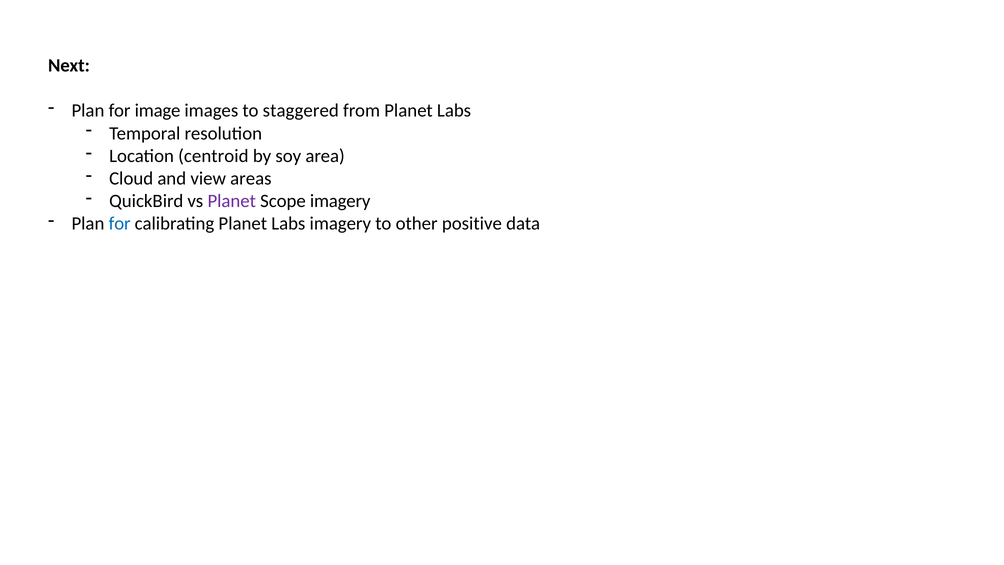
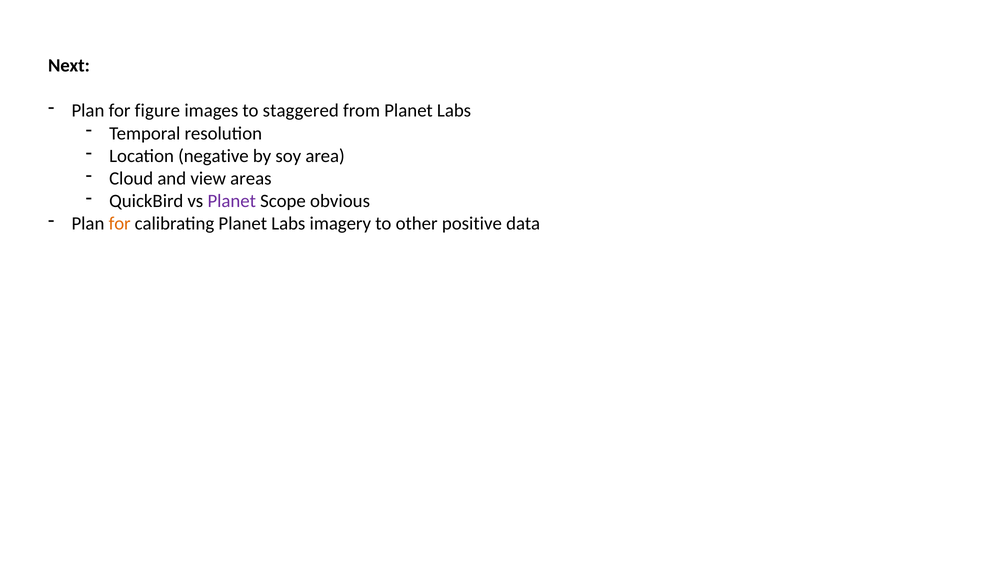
image: image -> figure (157, 111)
centroid: centroid -> negative (213, 156)
Scope imagery: imagery -> obvious (340, 201)
for colour: blue -> orange (120, 224)
